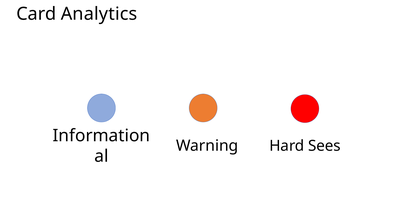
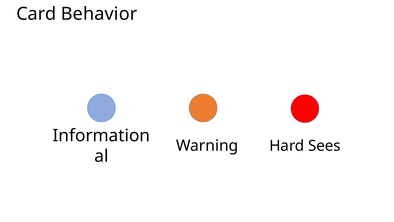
Analytics: Analytics -> Behavior (99, 14)
